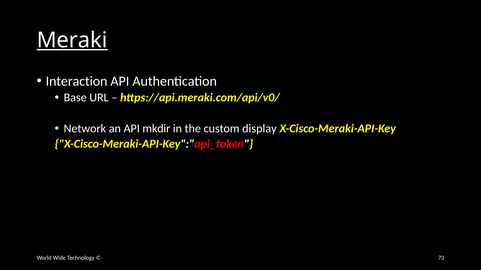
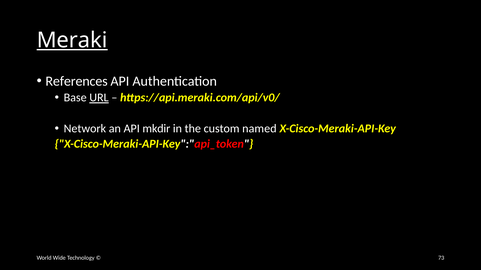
Interaction: Interaction -> References (77, 81)
URL underline: none -> present (99, 98)
display: display -> named (259, 129)
